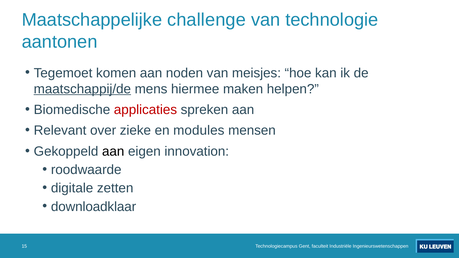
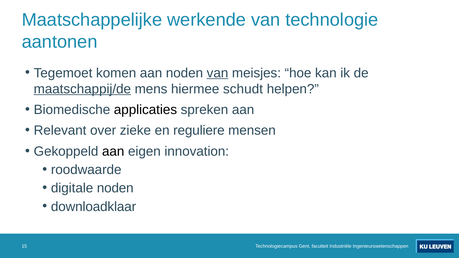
challenge: challenge -> werkende (207, 20)
van underline: none -> present (218, 73)
maken: maken -> schudt (243, 89)
applicaties colour: red -> black (145, 110)
modules: modules -> reguliere (199, 131)
digitale zetten: zetten -> noden (115, 188)
